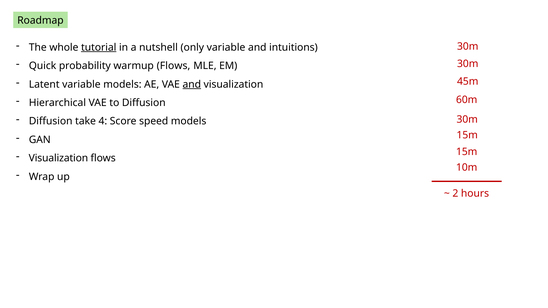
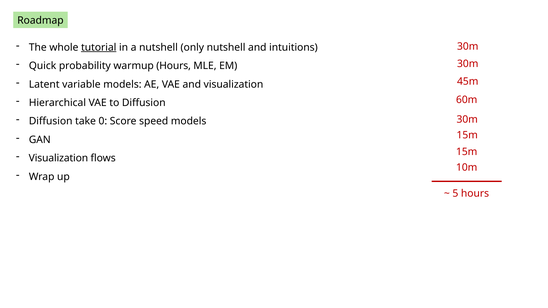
only variable: variable -> nutshell (226, 47)
warmup Flows: Flows -> Hours (174, 66)
and underline: present -> none (192, 84)
4: 4 -> 0 (103, 121)
2: 2 -> 5 (455, 193)
